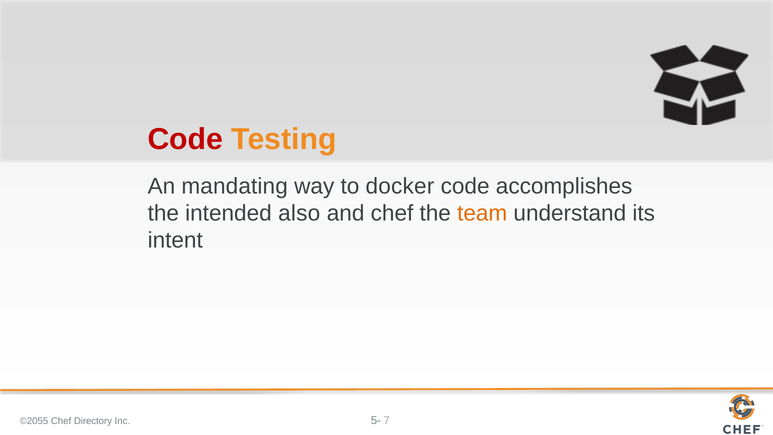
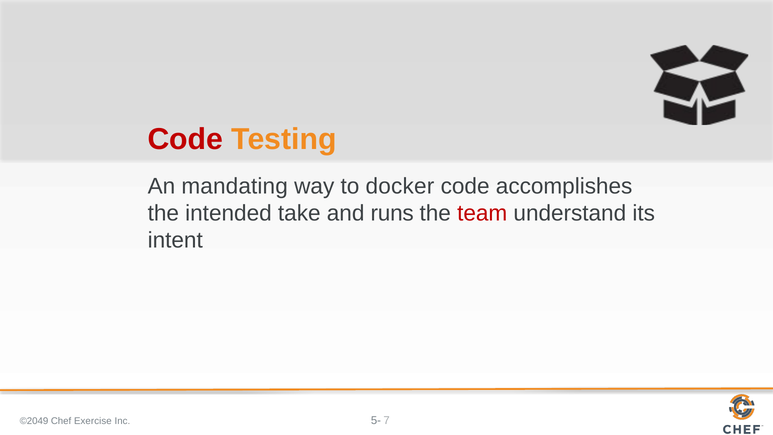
also: also -> take (299, 213)
and chef: chef -> runs (392, 213)
team colour: orange -> red (482, 213)
©2055: ©2055 -> ©2049 (34, 421)
Directory: Directory -> Exercise (93, 421)
